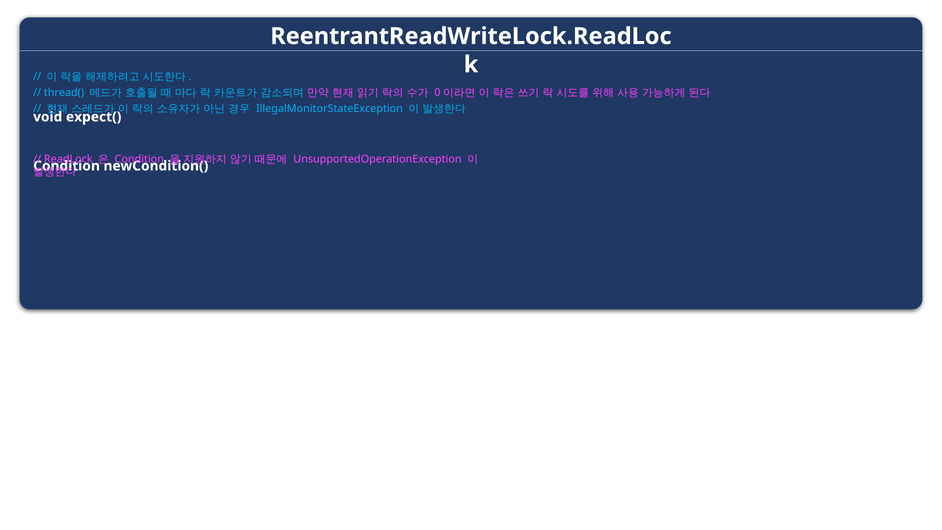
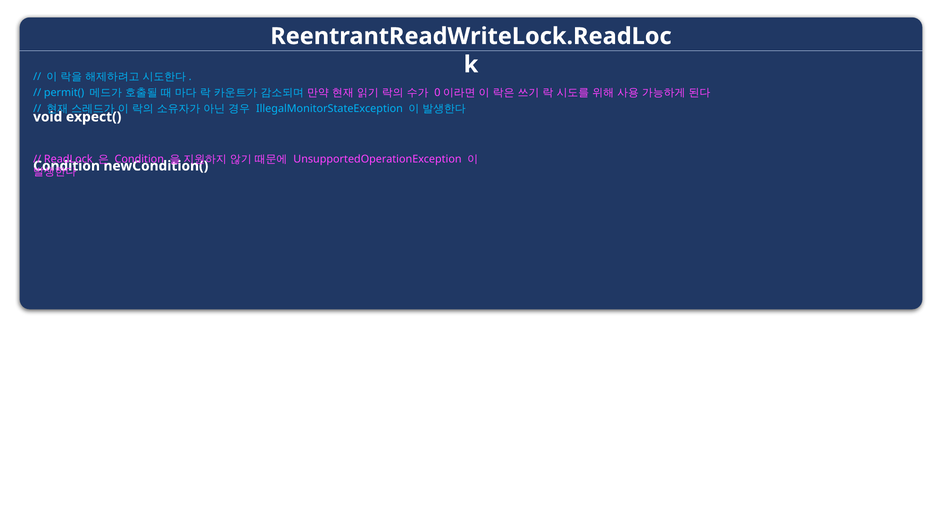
thread(: thread( -> permit( (64, 93)
